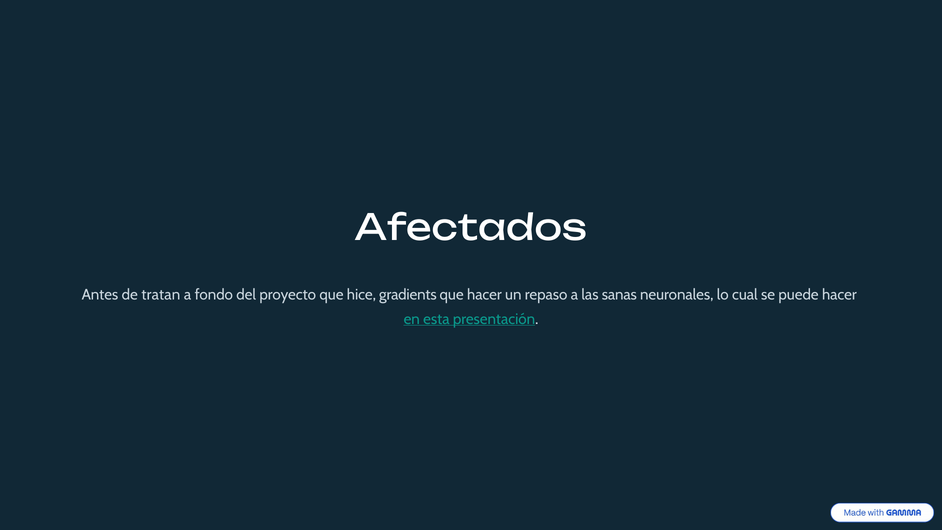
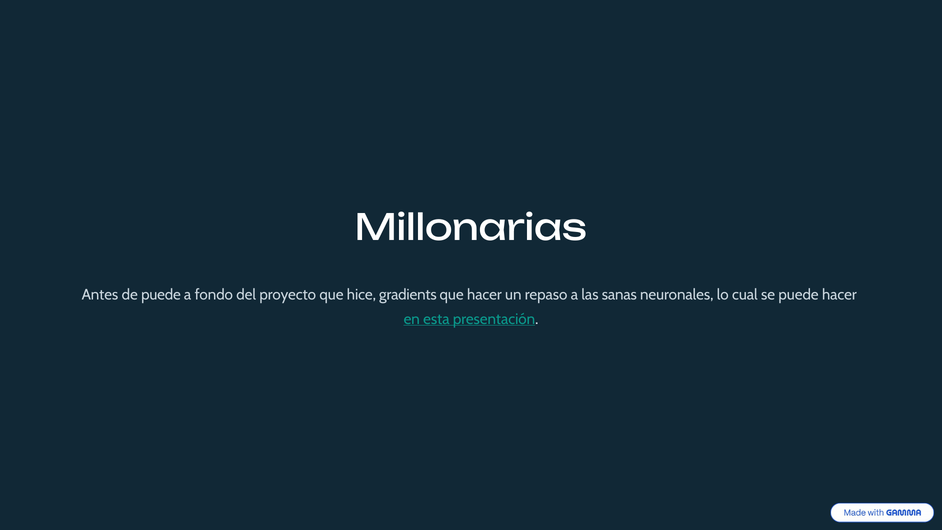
Afectados: Afectados -> Millonarias (471, 228)
de tratan: tratan -> puede (161, 295)
